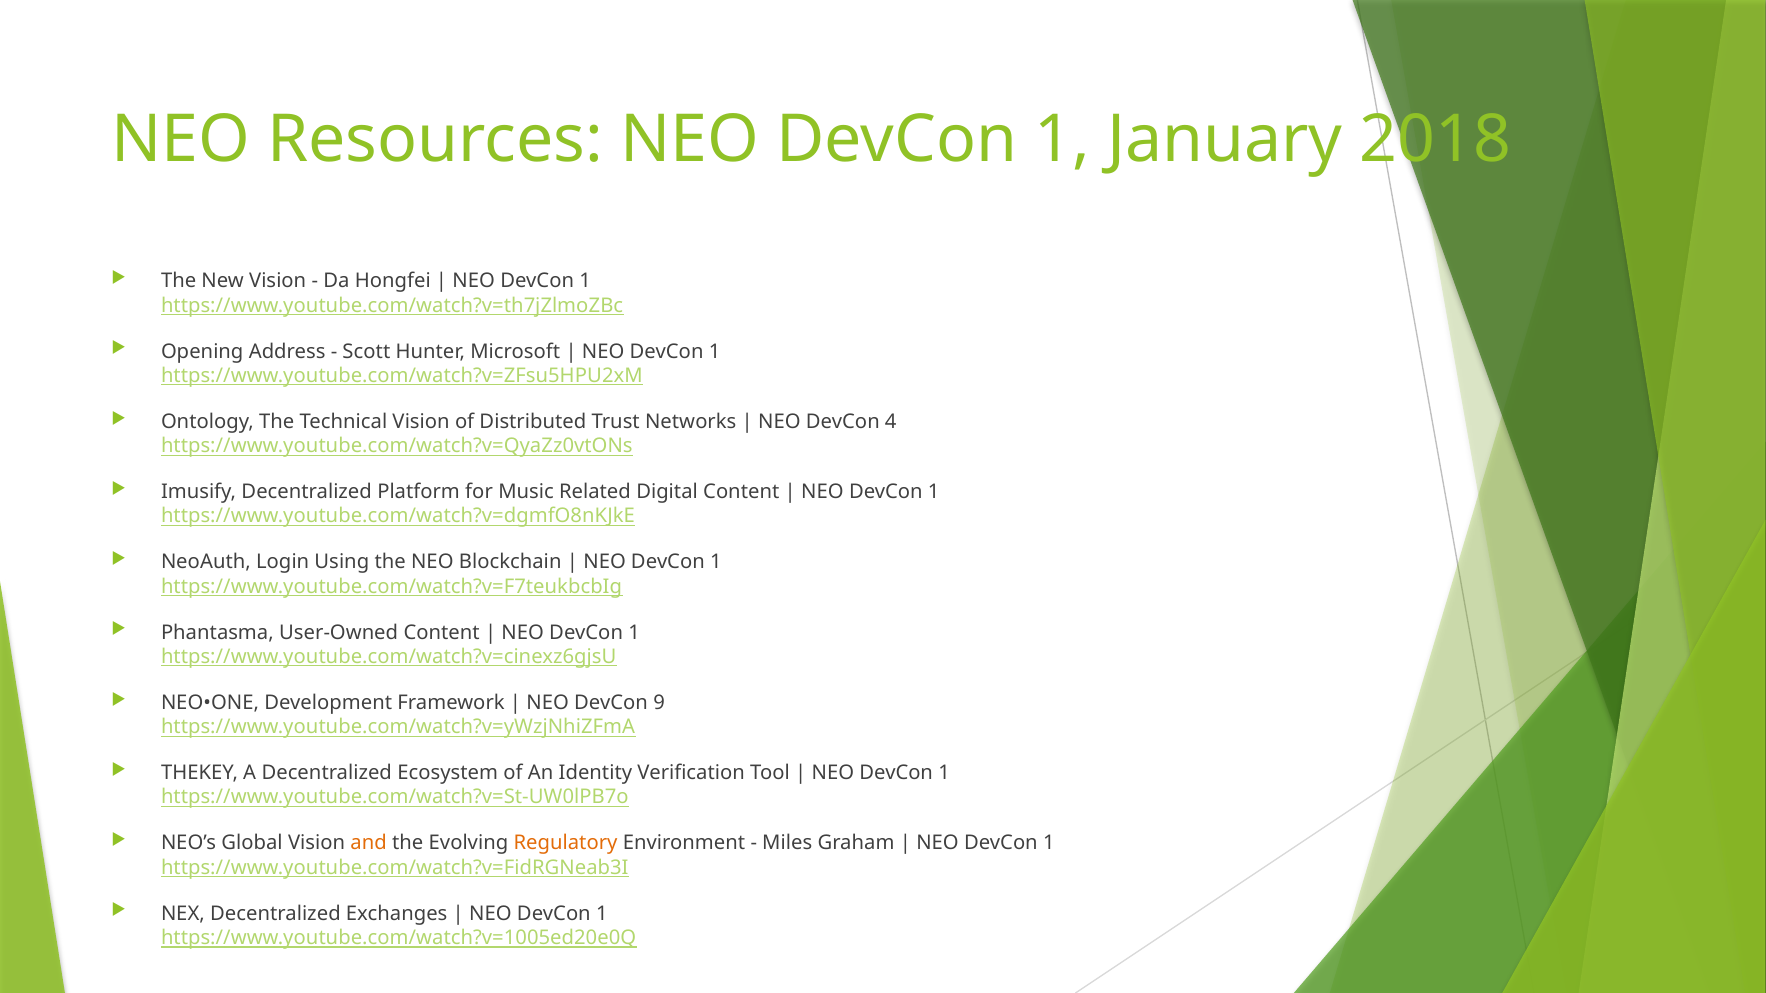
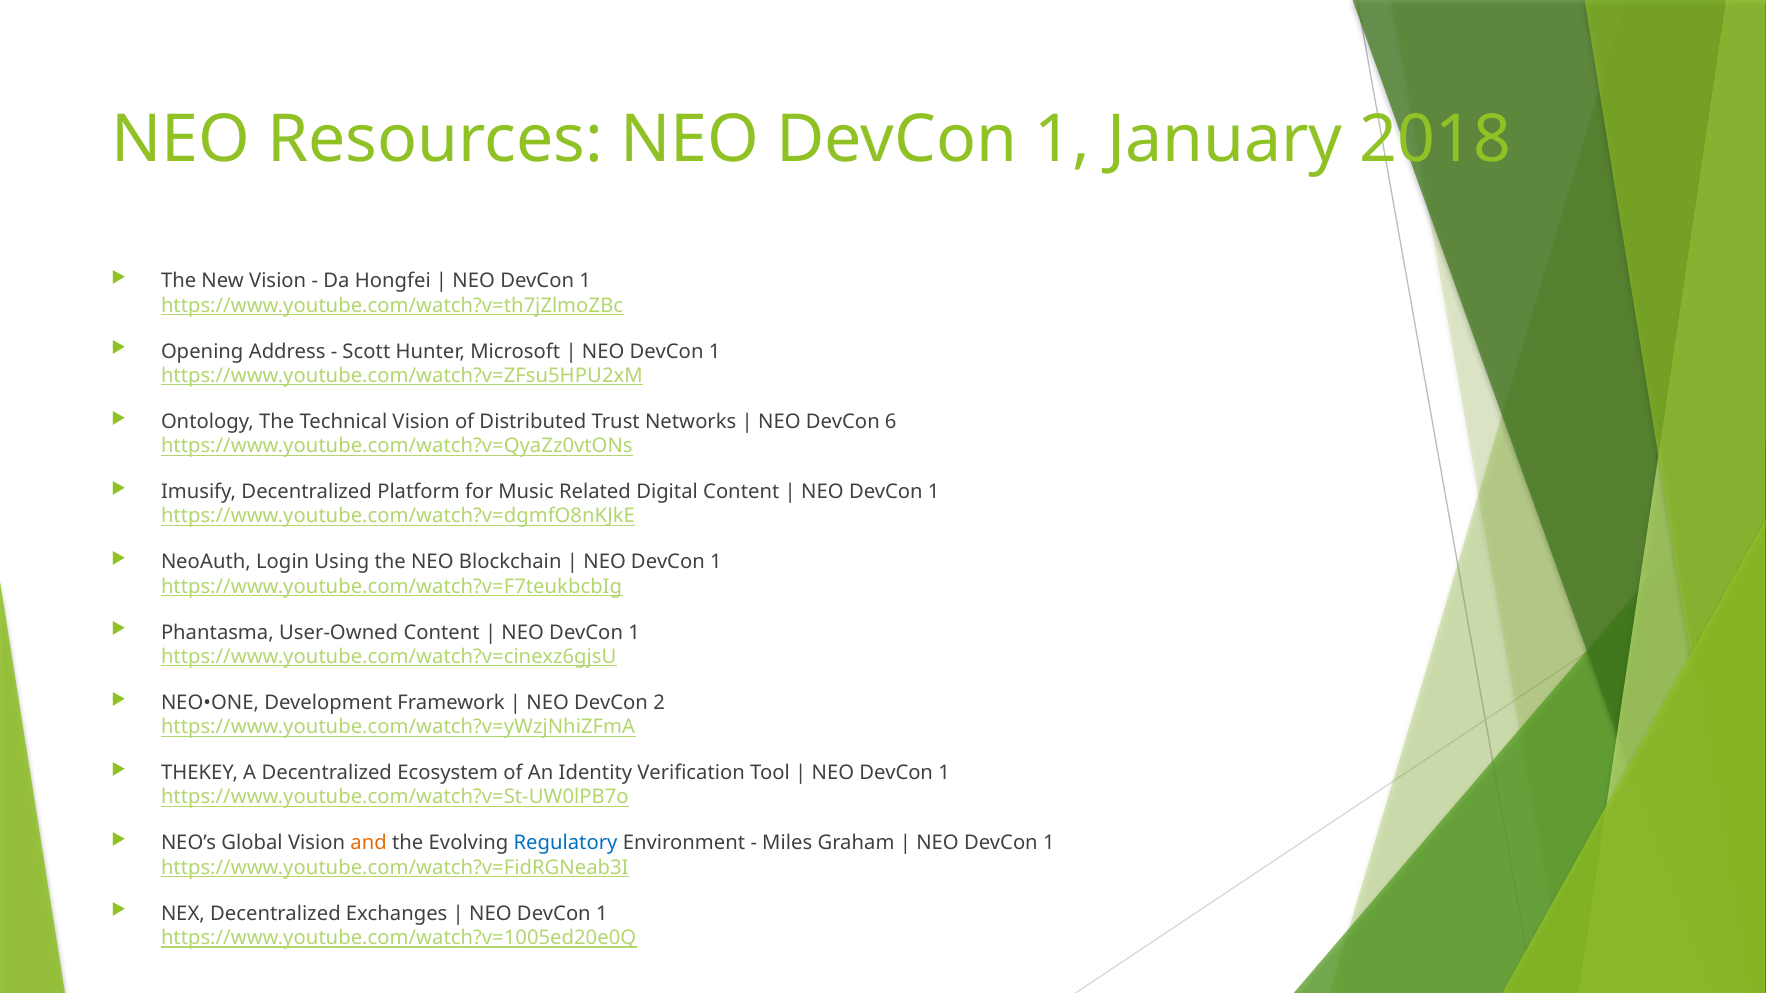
4: 4 -> 6 (891, 422)
9: 9 -> 2 (659, 703)
Regulatory colour: orange -> blue (566, 843)
